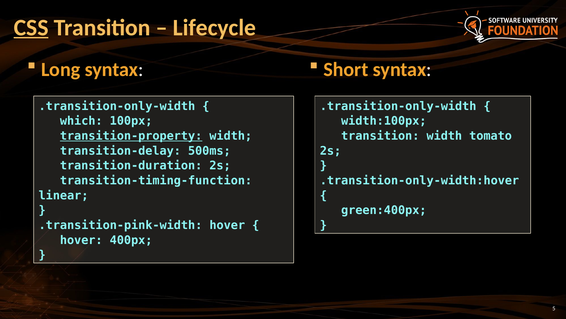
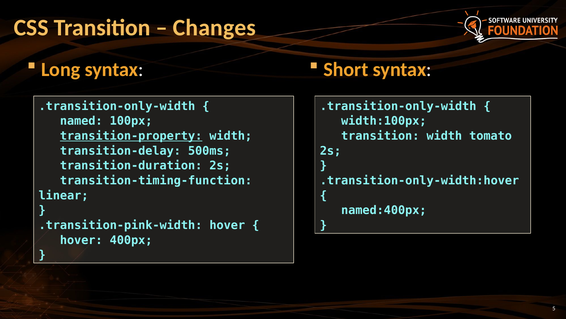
CSS underline: present -> none (31, 28)
Lifecycle: Lifecycle -> Changes (214, 28)
which: which -> named (81, 121)
green:400px: green:400px -> named:400px (384, 210)
